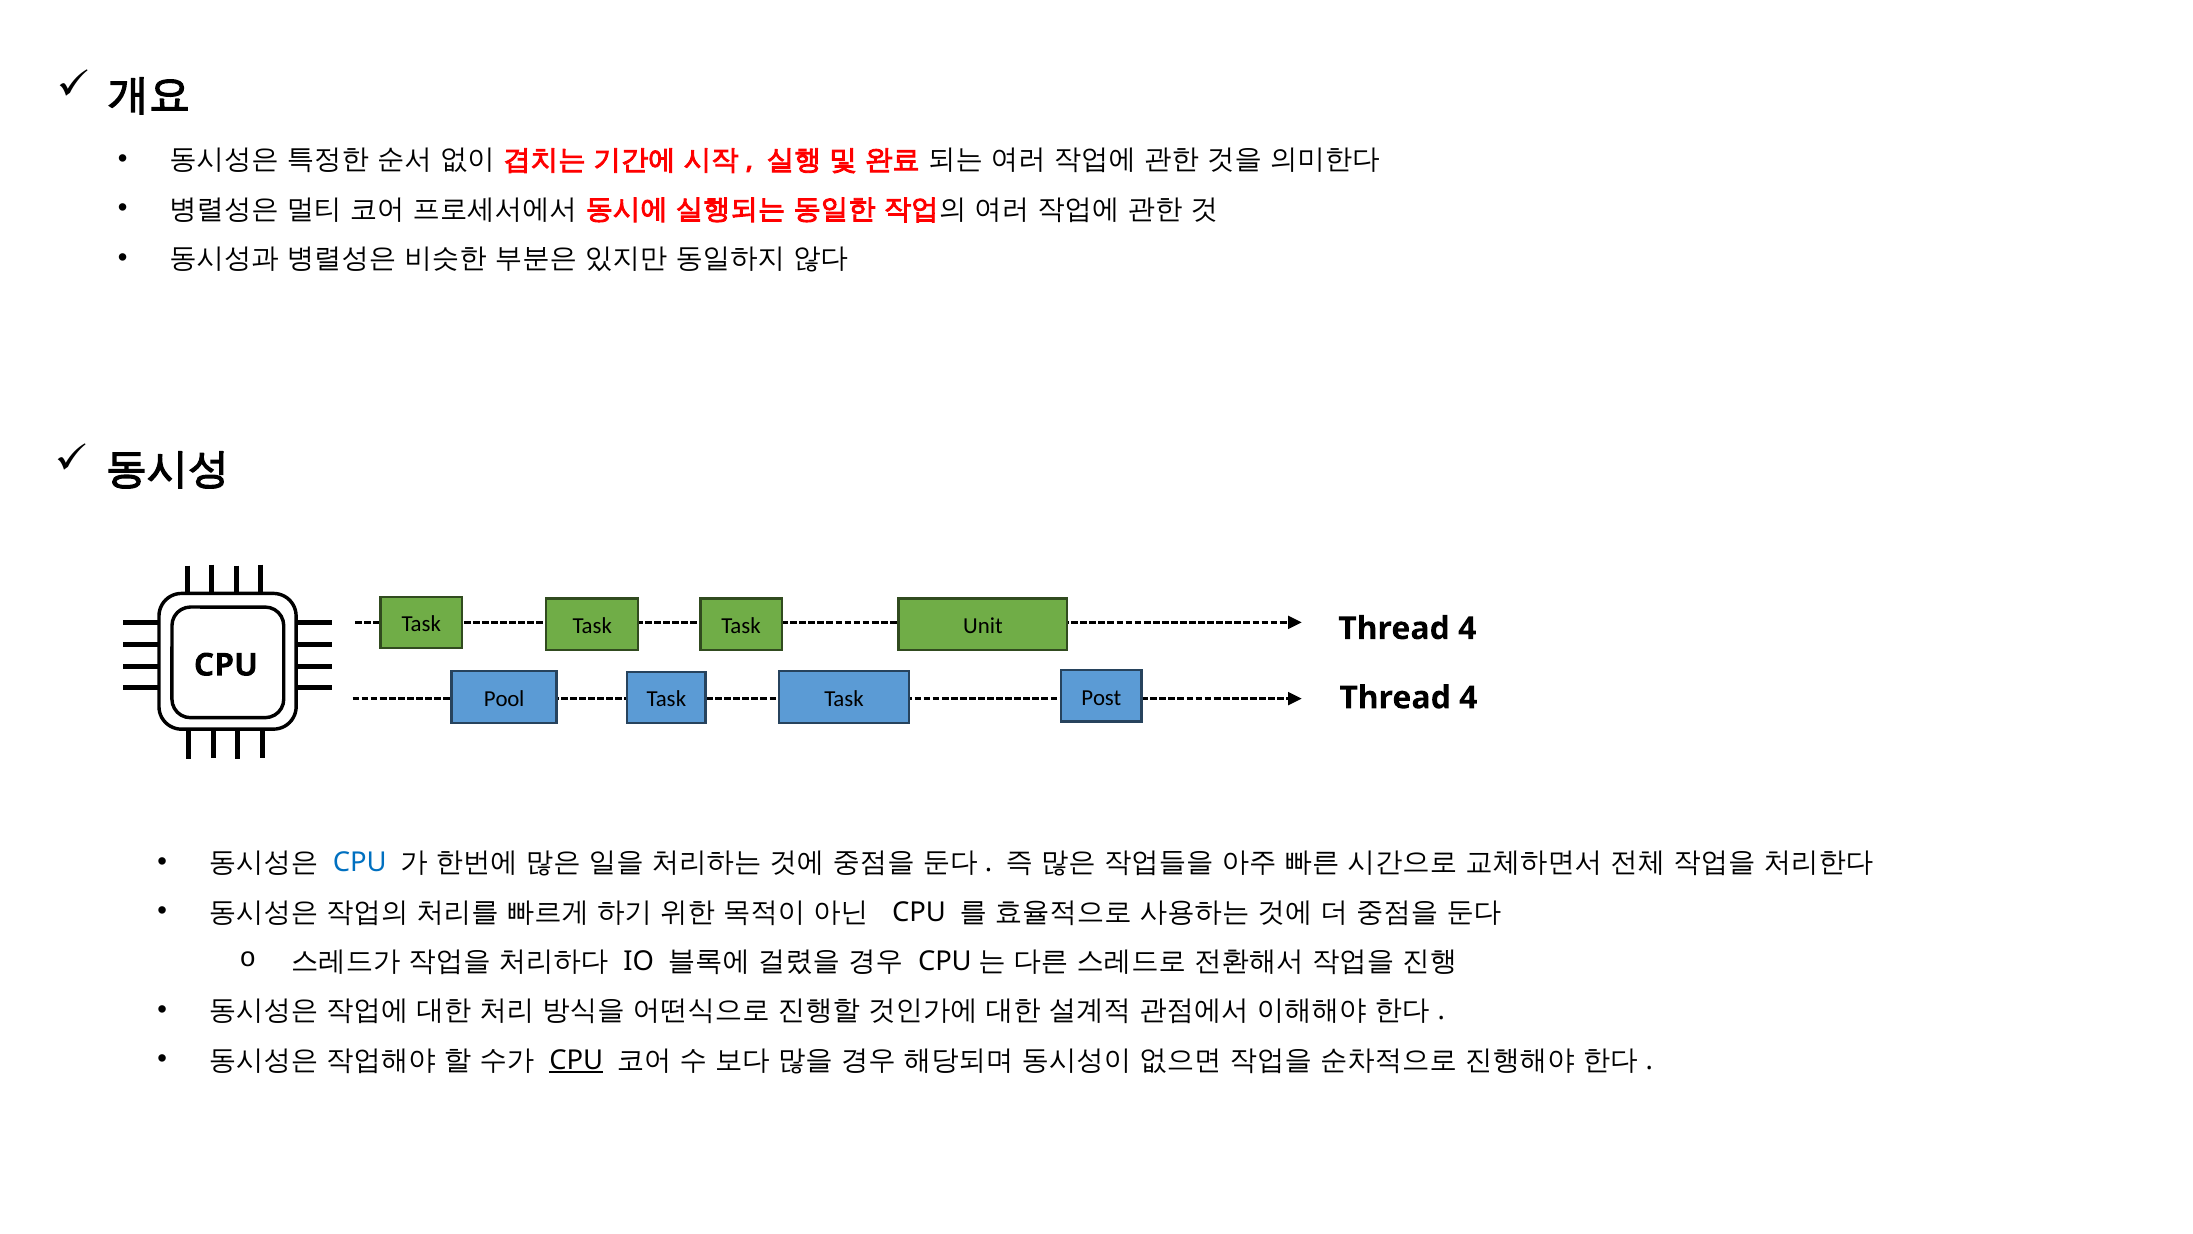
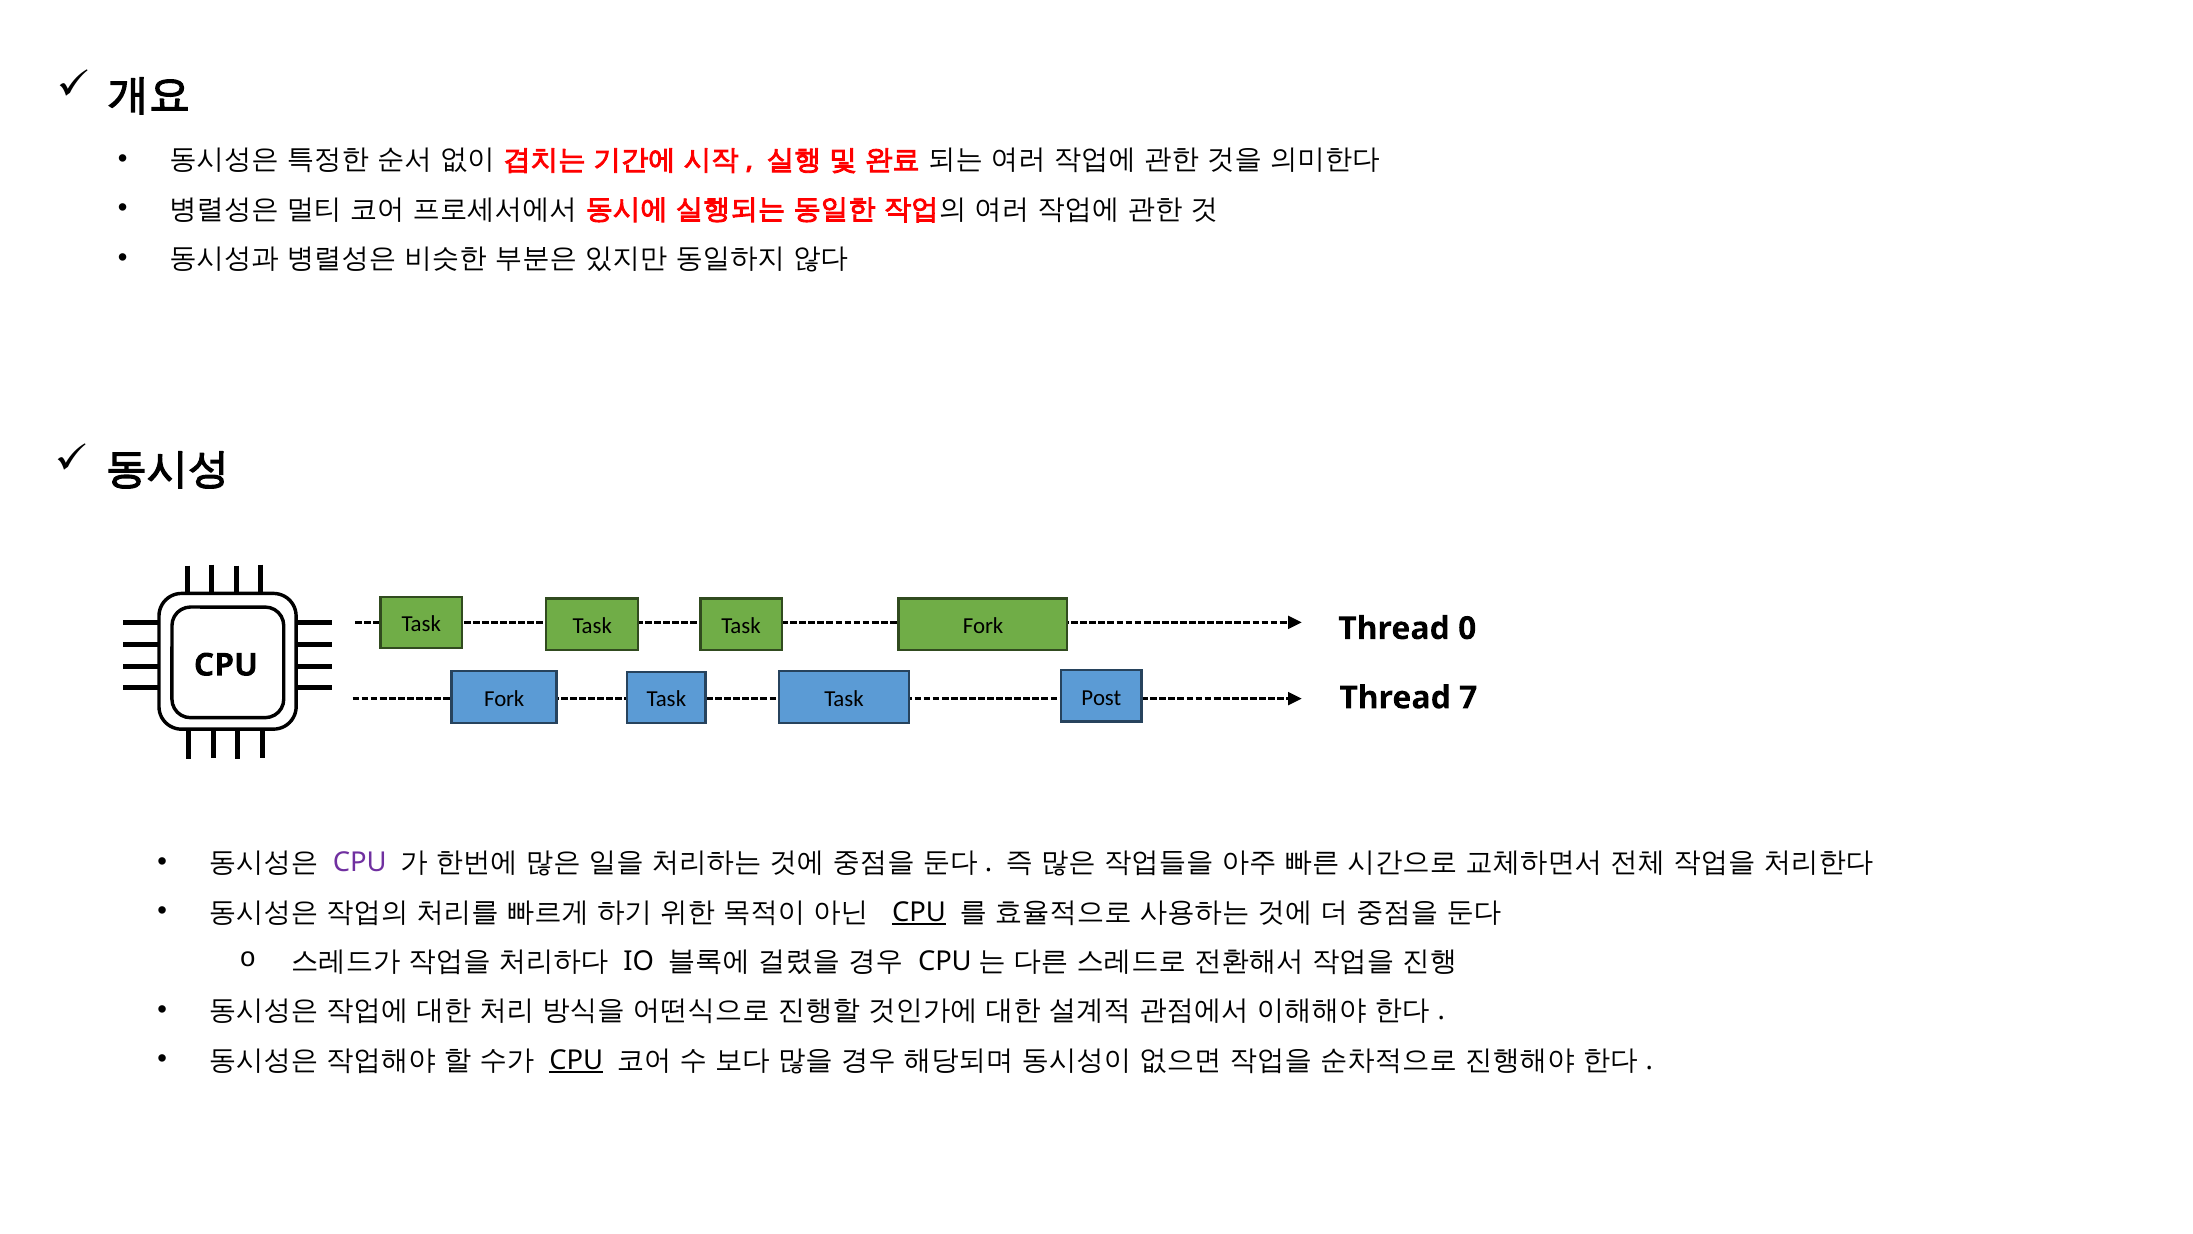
Task Task Unit: Unit -> Fork (983, 626)
4: 4 -> 0 (1467, 628)
Pool: Pool -> Fork (504, 698)
4: 4 -> 7 (1468, 698)
CPU colour: blue -> purple (360, 862)
CPU underline: none -> present (919, 912)
